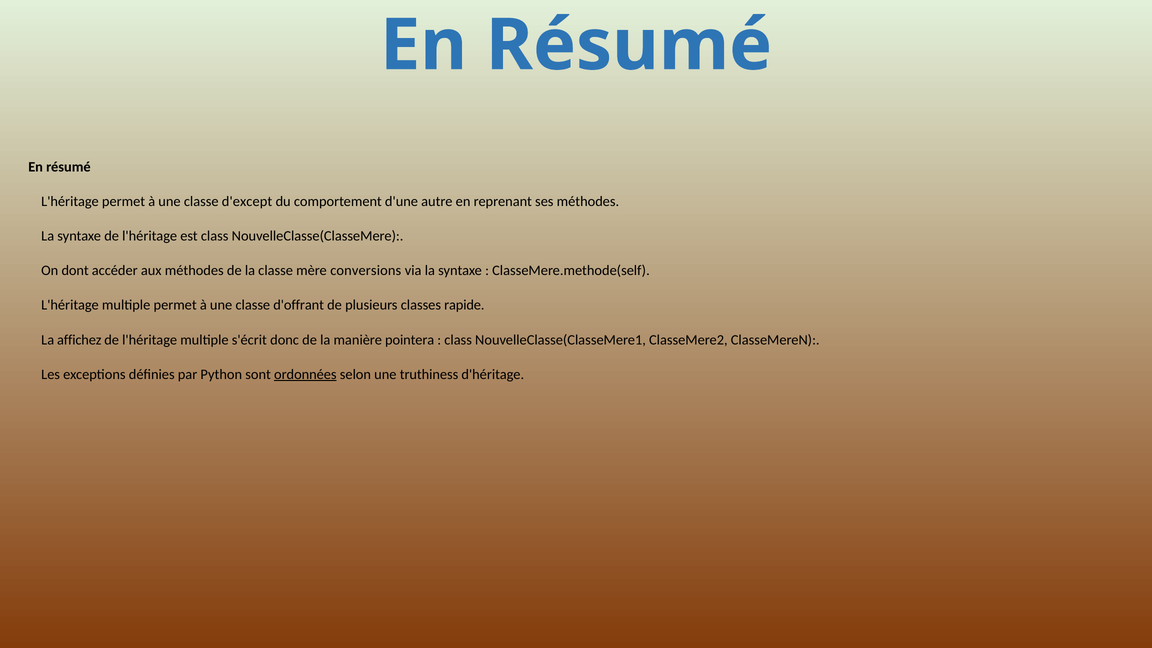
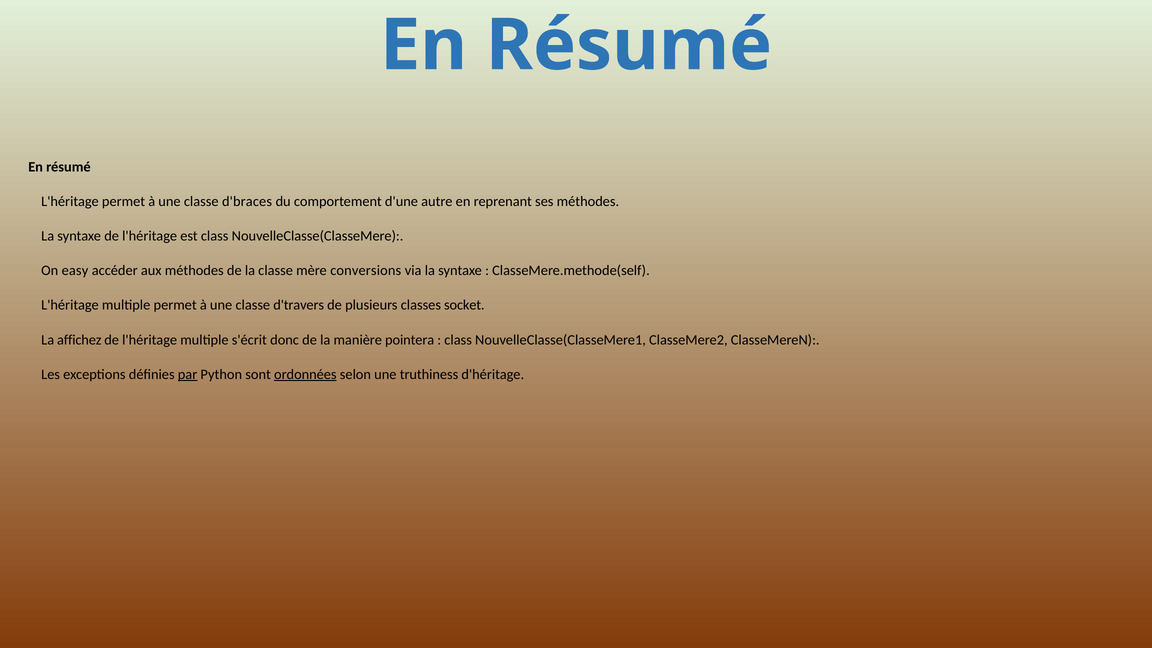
d'except: d'except -> d'braces (247, 202)
dont: dont -> easy (75, 271)
d'offrant: d'offrant -> d'travers (299, 305)
rapide: rapide -> socket (464, 305)
par underline: none -> present (188, 374)
